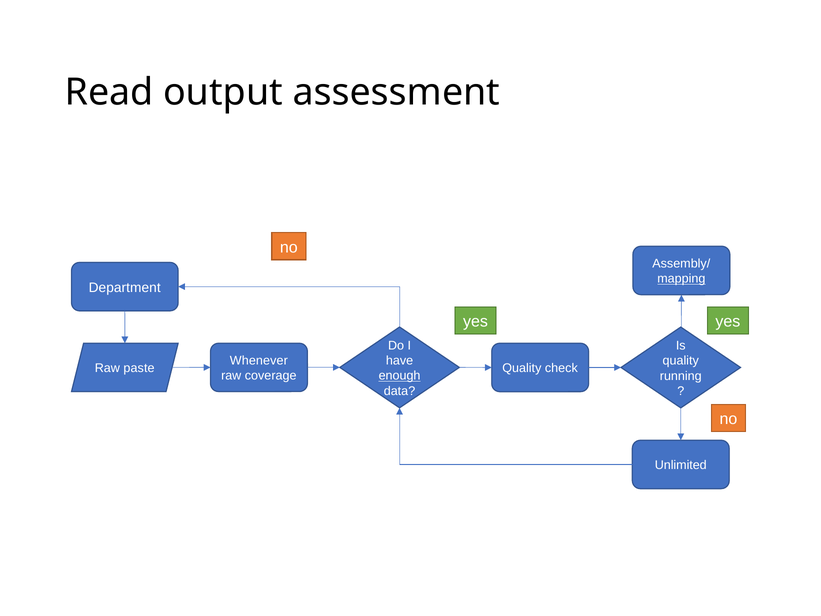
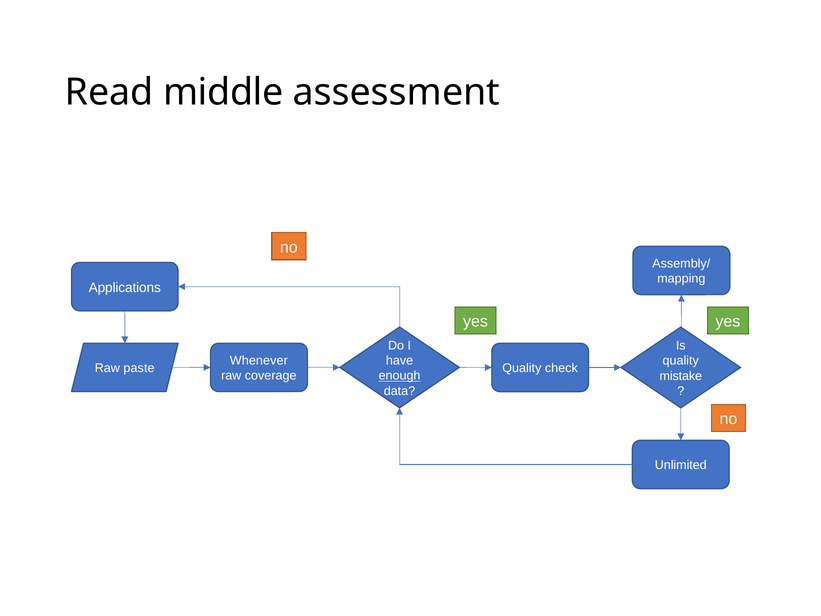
output: output -> middle (223, 92)
mapping underline: present -> none (681, 279)
Department: Department -> Applications (125, 287)
running: running -> mistake (681, 376)
